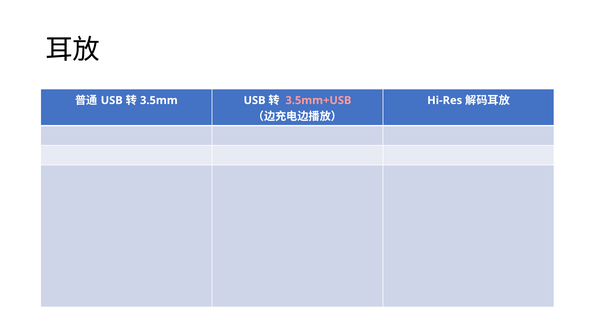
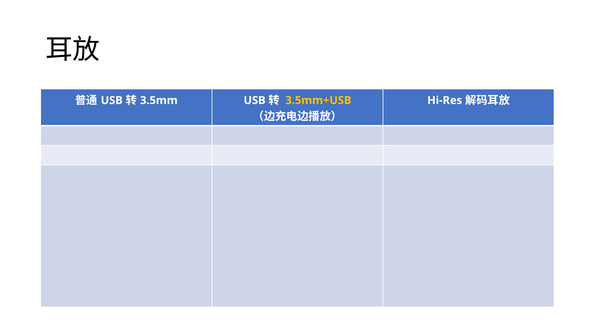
3.5mm+USB colour: pink -> yellow (318, 101)
